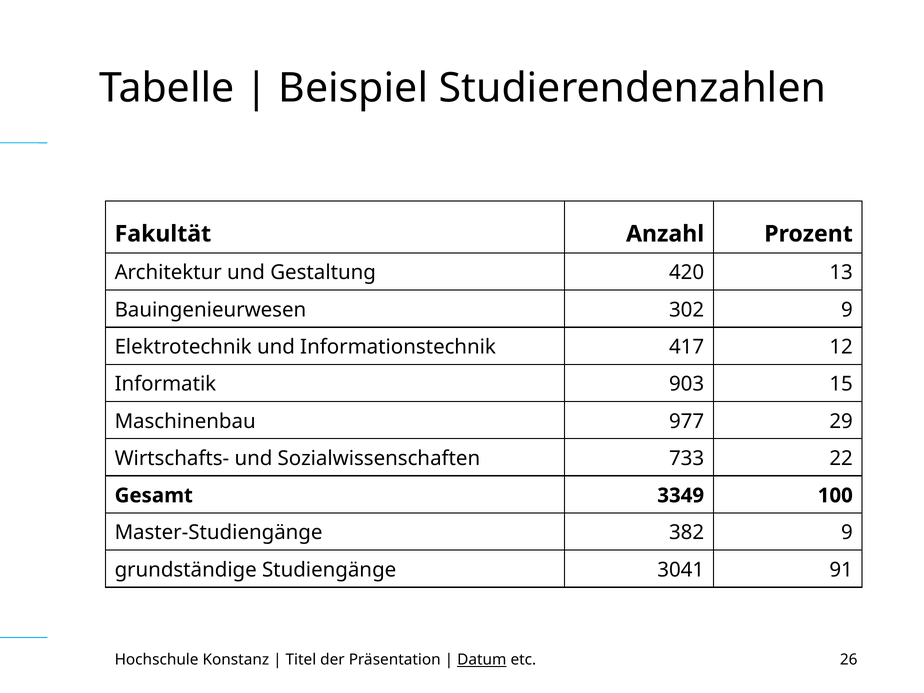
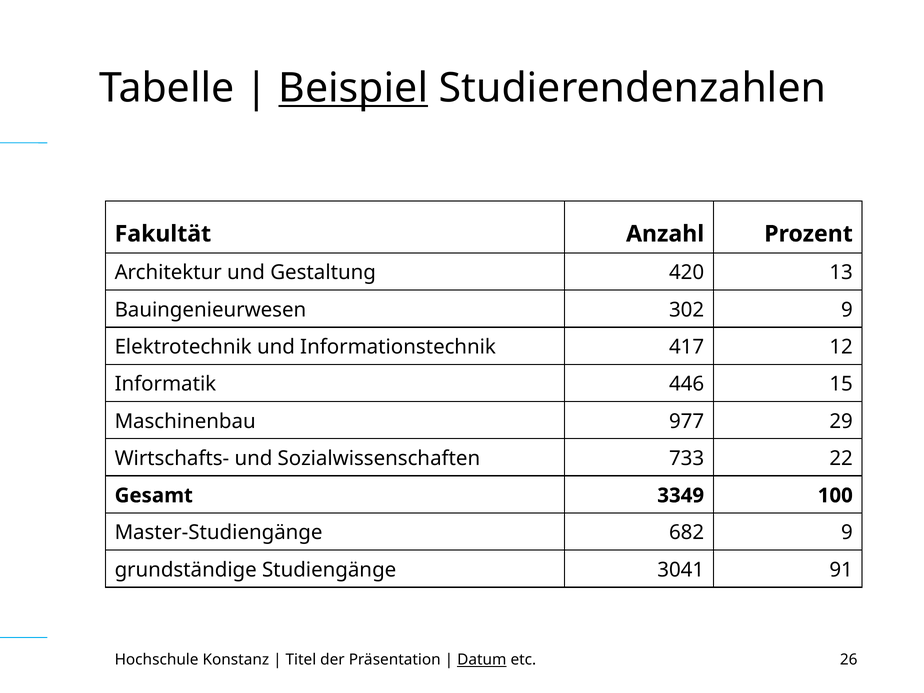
Beispiel underline: none -> present (353, 88)
903: 903 -> 446 (687, 384)
382: 382 -> 682 (687, 533)
